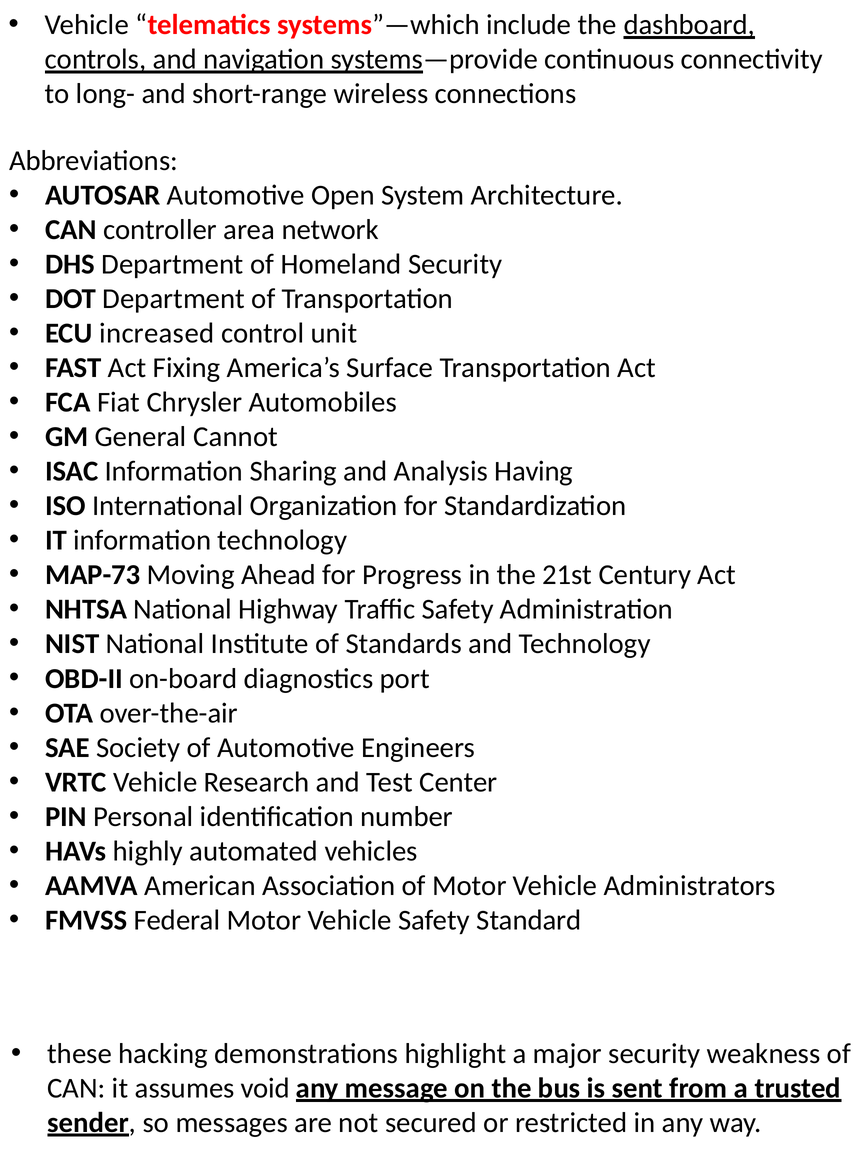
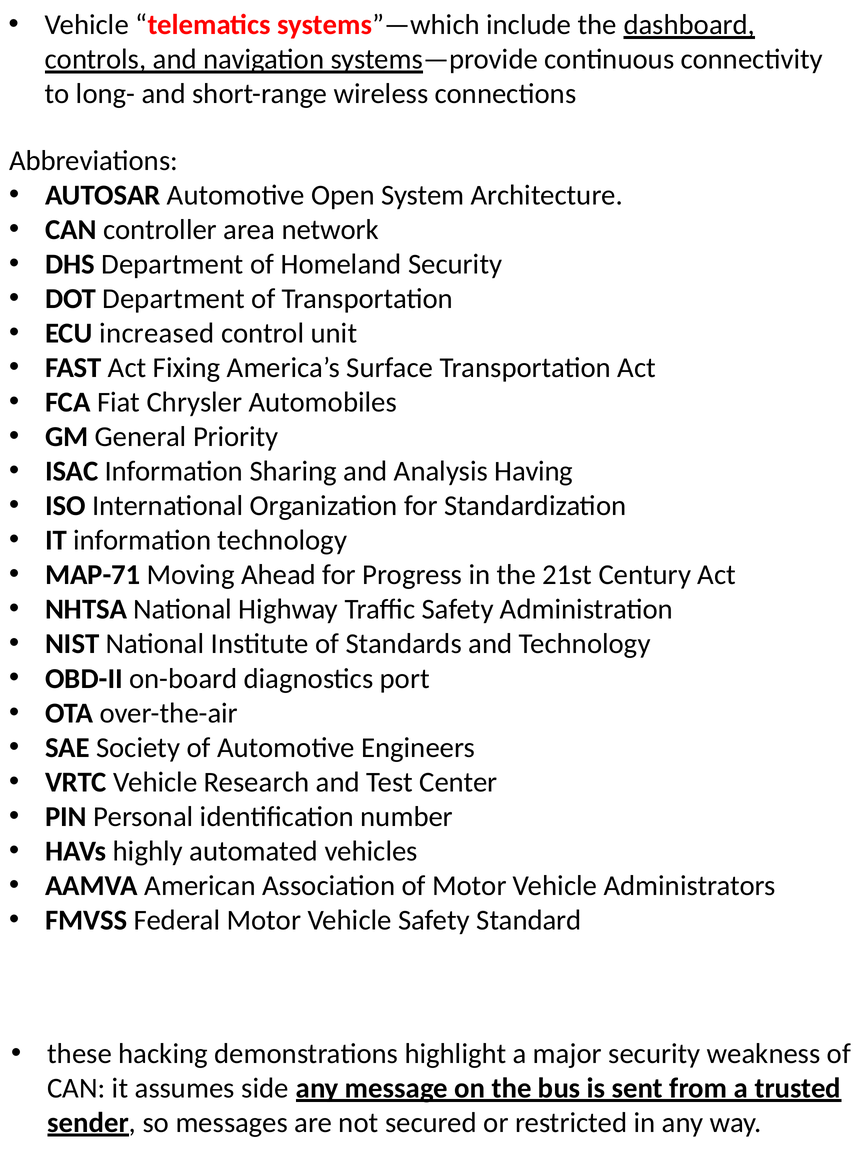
Cannot: Cannot -> Priority (236, 437)
MAP-73: MAP-73 -> MAP-71 (93, 575)
void: void -> side (265, 1089)
